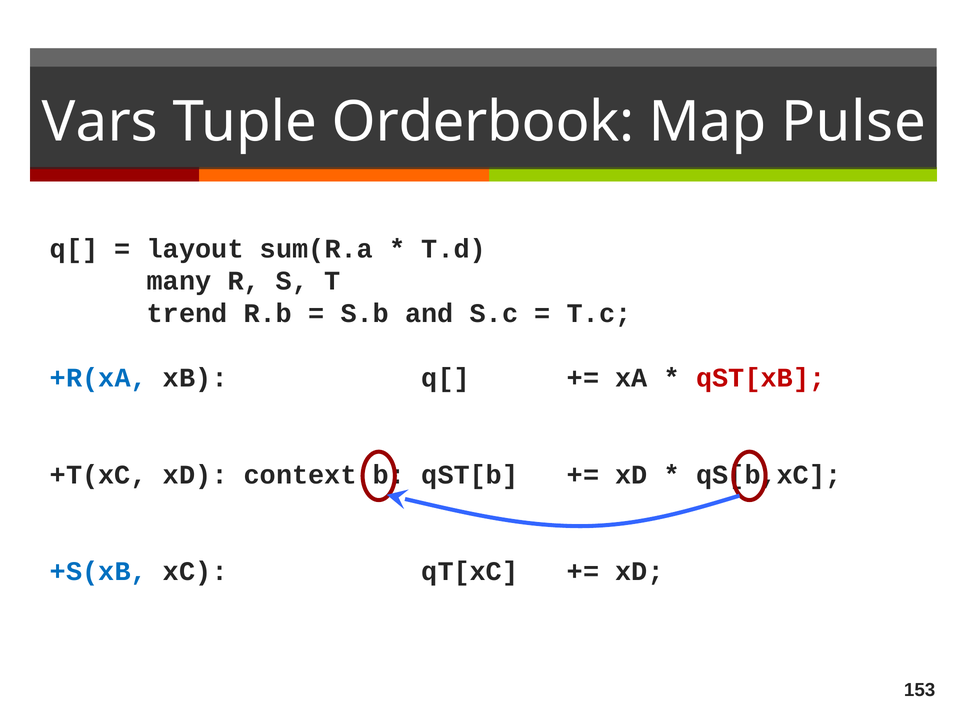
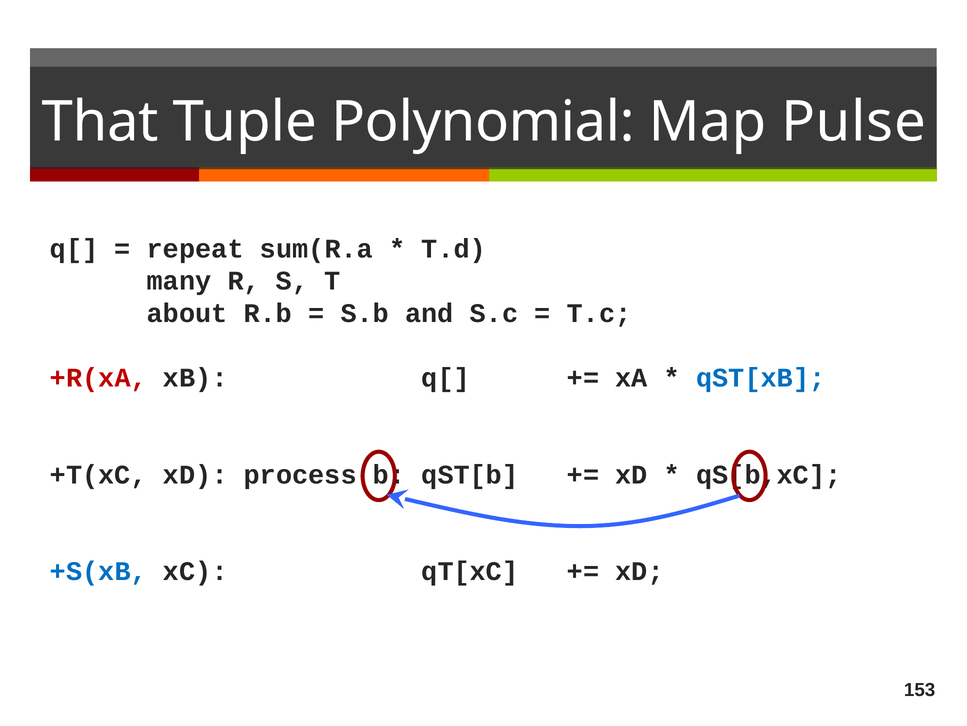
Vars: Vars -> That (100, 122)
Orderbook: Orderbook -> Polynomial (483, 122)
layout: layout -> repeat (195, 248)
trend: trend -> about (187, 313)
+R(xA colour: blue -> red (98, 377)
qST[xB colour: red -> blue (761, 377)
context: context -> process (300, 474)
